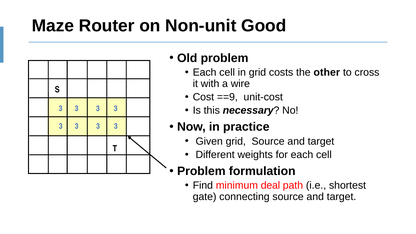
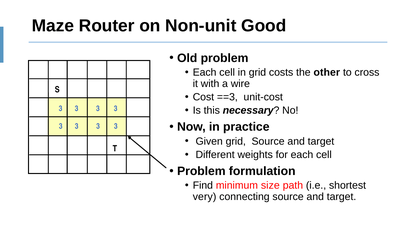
==9: ==9 -> ==3 (227, 97)
deal: deal -> size (270, 185)
gate: gate -> very (205, 197)
